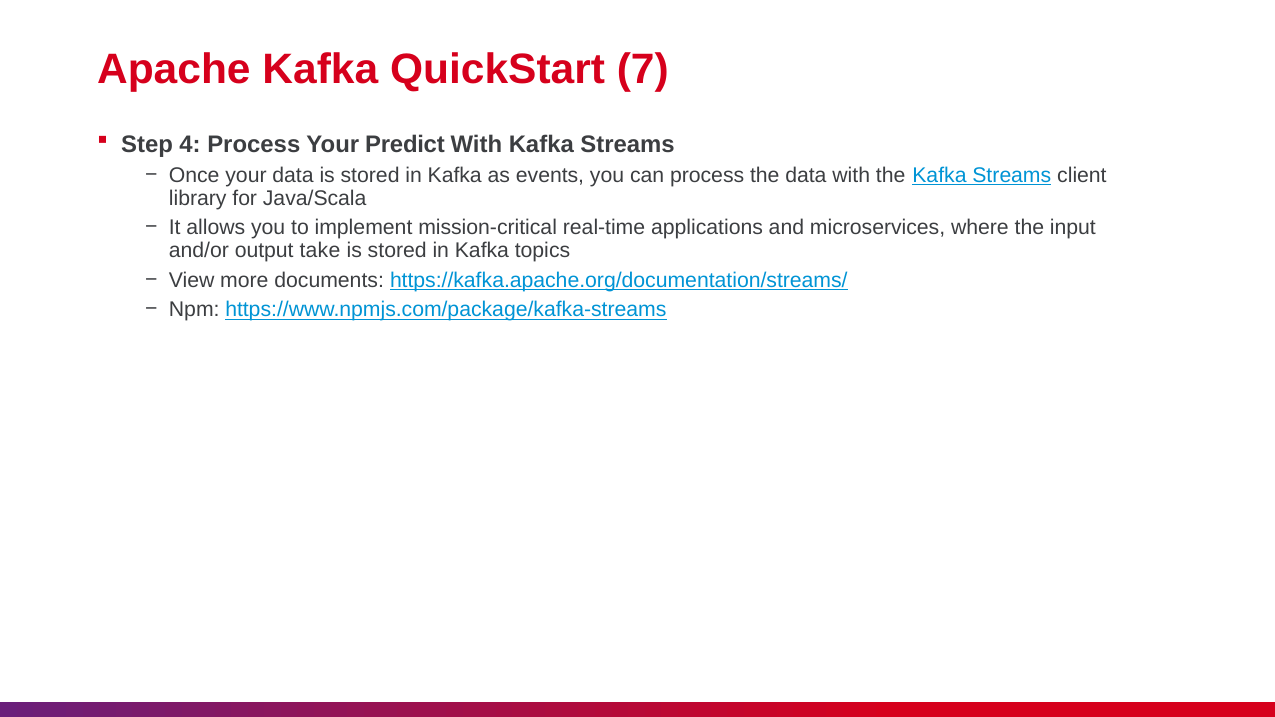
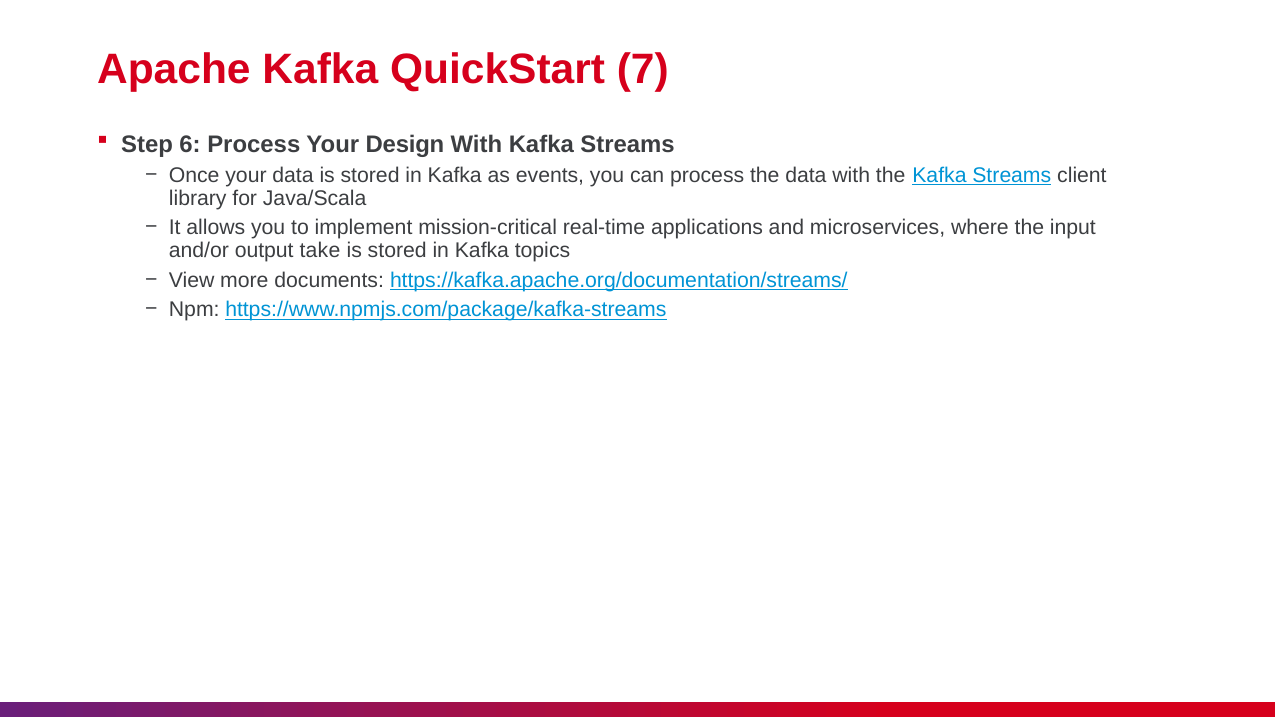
4: 4 -> 6 (190, 144)
Predict: Predict -> Design (405, 144)
